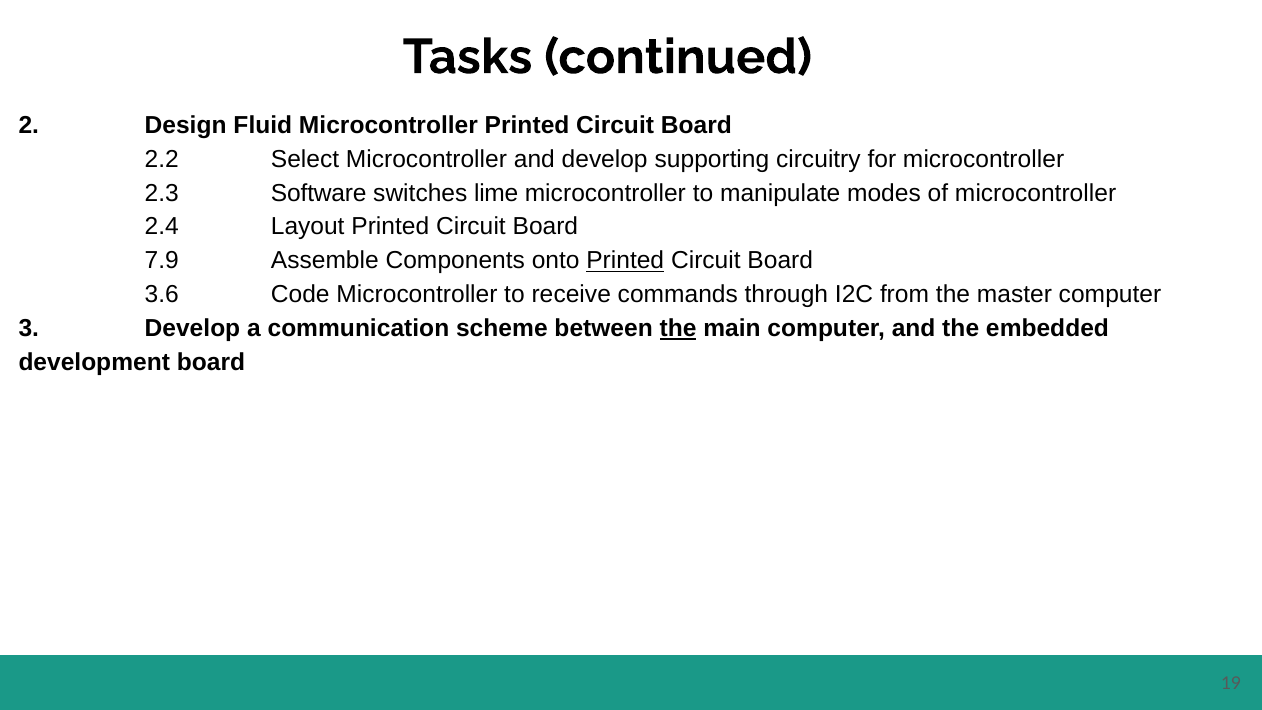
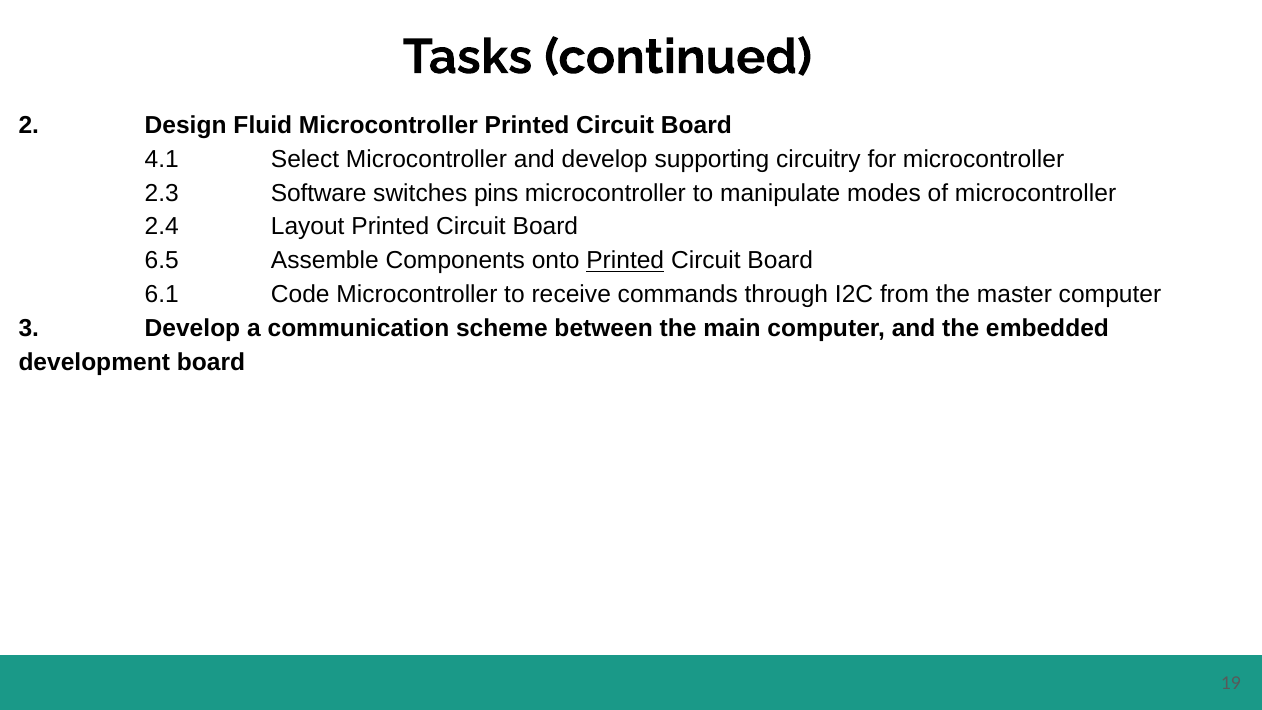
2.2: 2.2 -> 4.1 (162, 159)
lime: lime -> pins (496, 193)
7.9: 7.9 -> 6.5 (162, 261)
3.6: 3.6 -> 6.1 (162, 294)
the underline: present -> none (678, 328)
